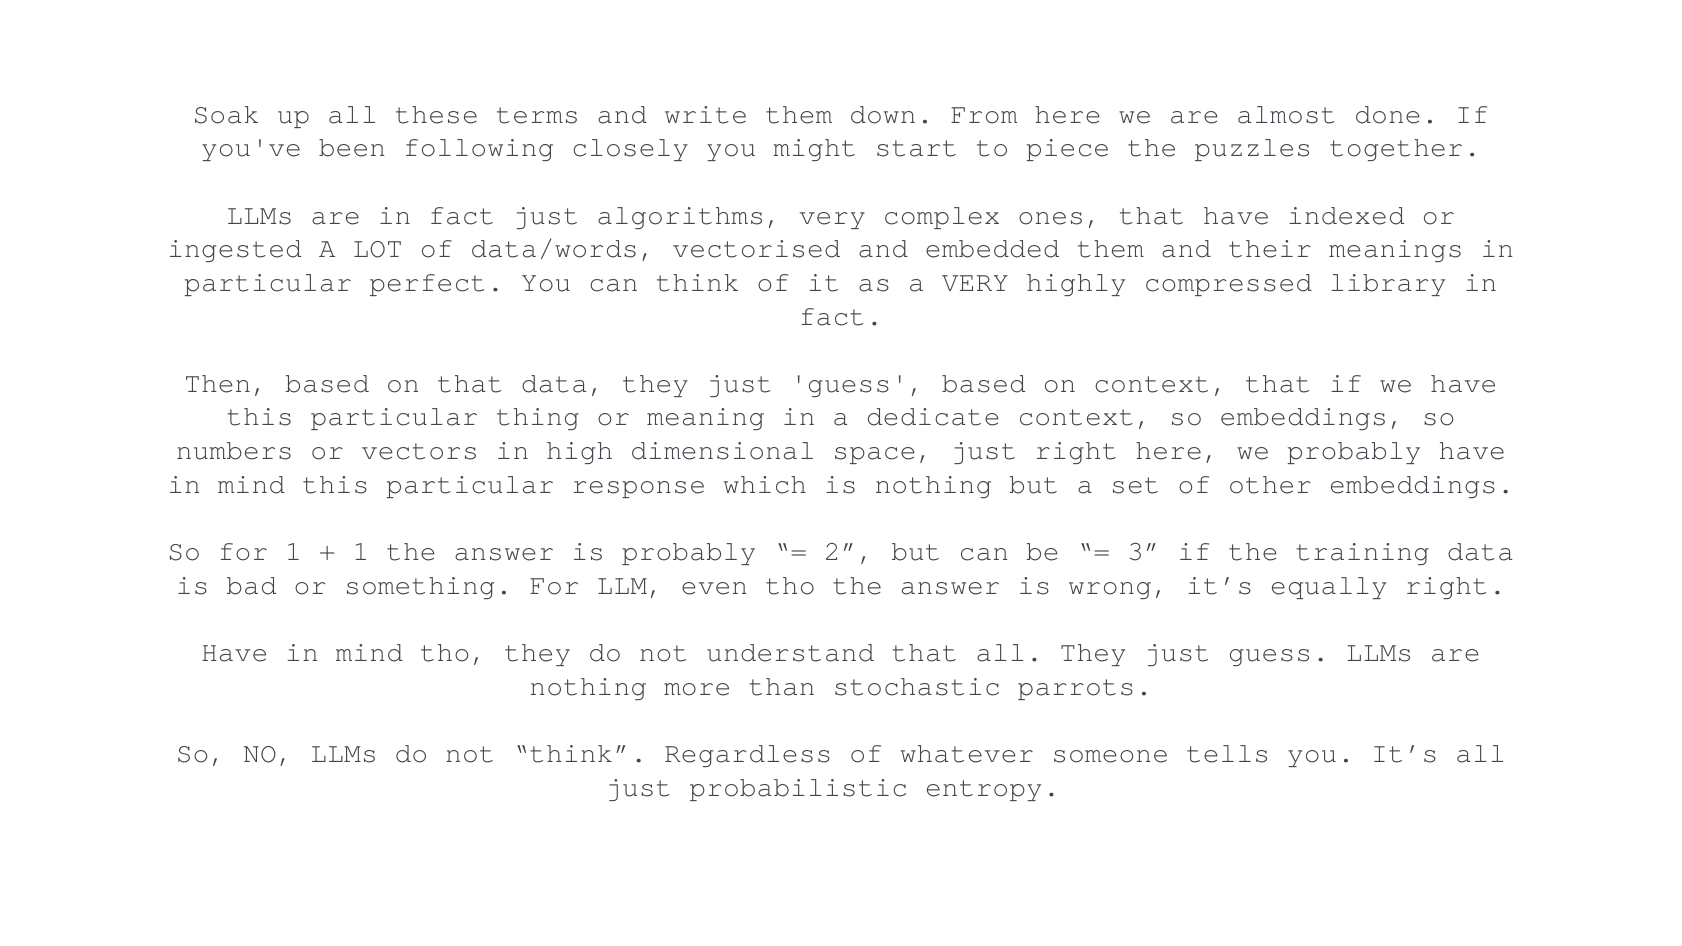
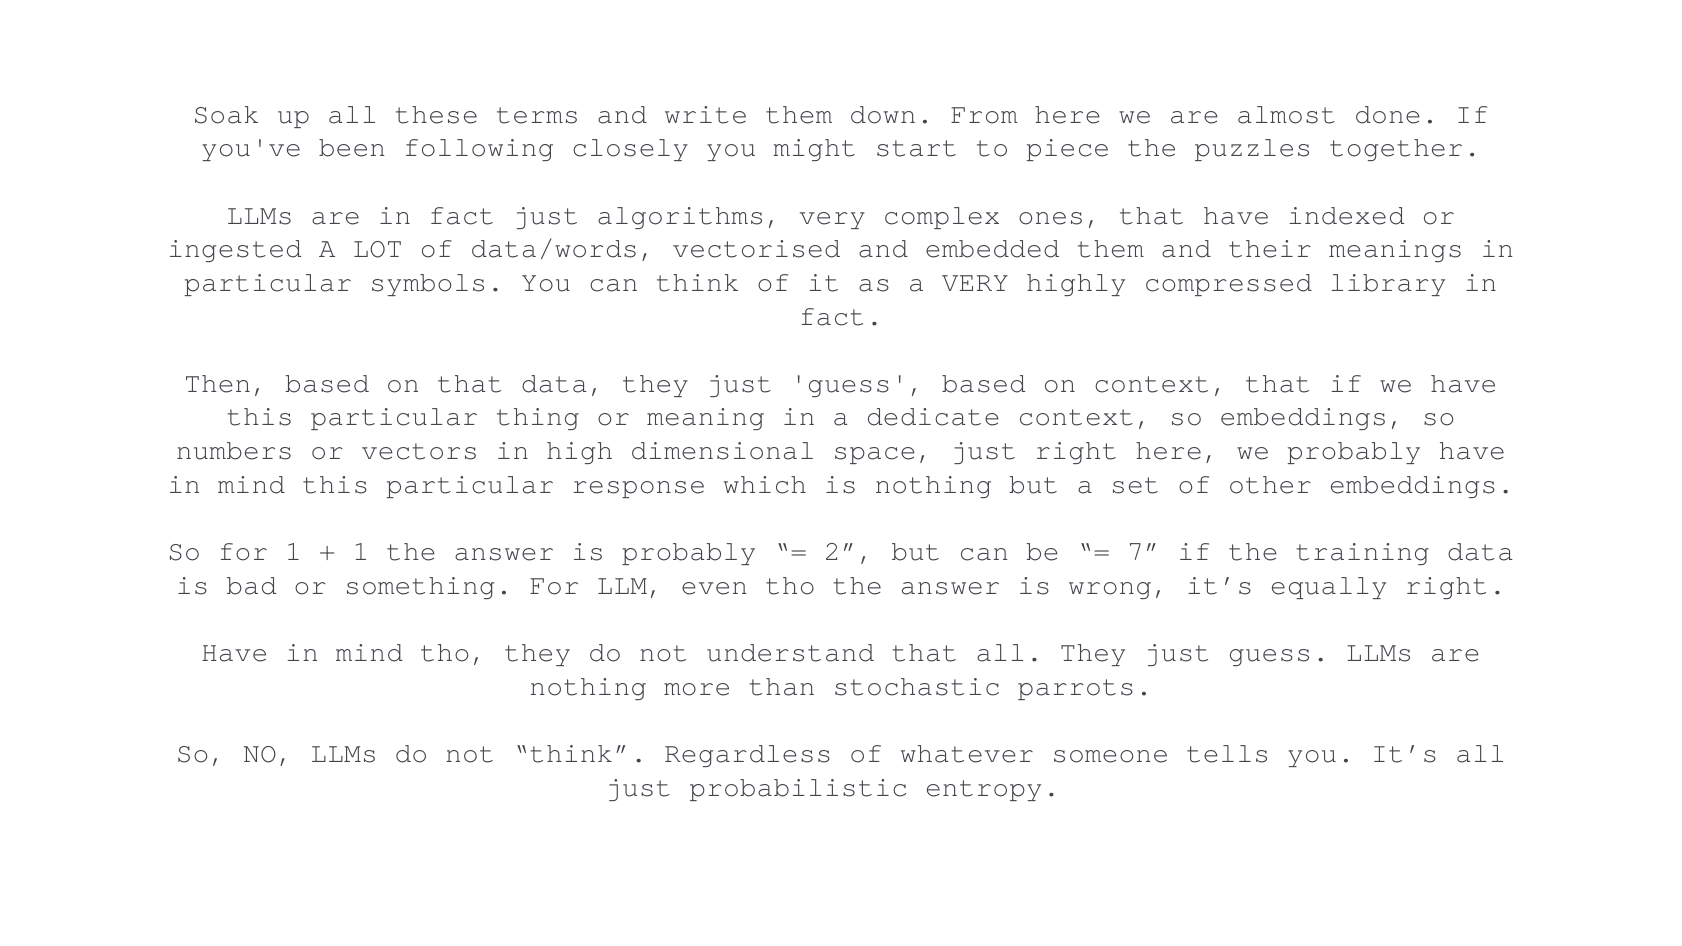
perfect: perfect -> symbols (437, 282)
3: 3 -> 7 (1144, 551)
